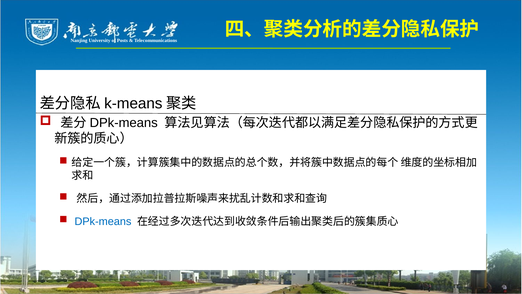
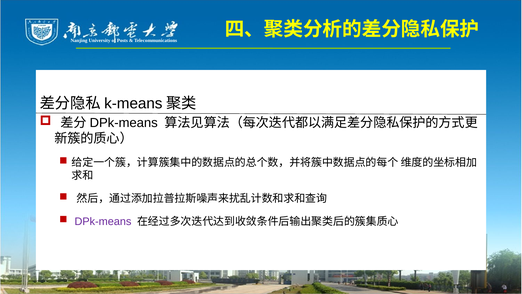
DPk-means colour: blue -> purple (103, 221)
